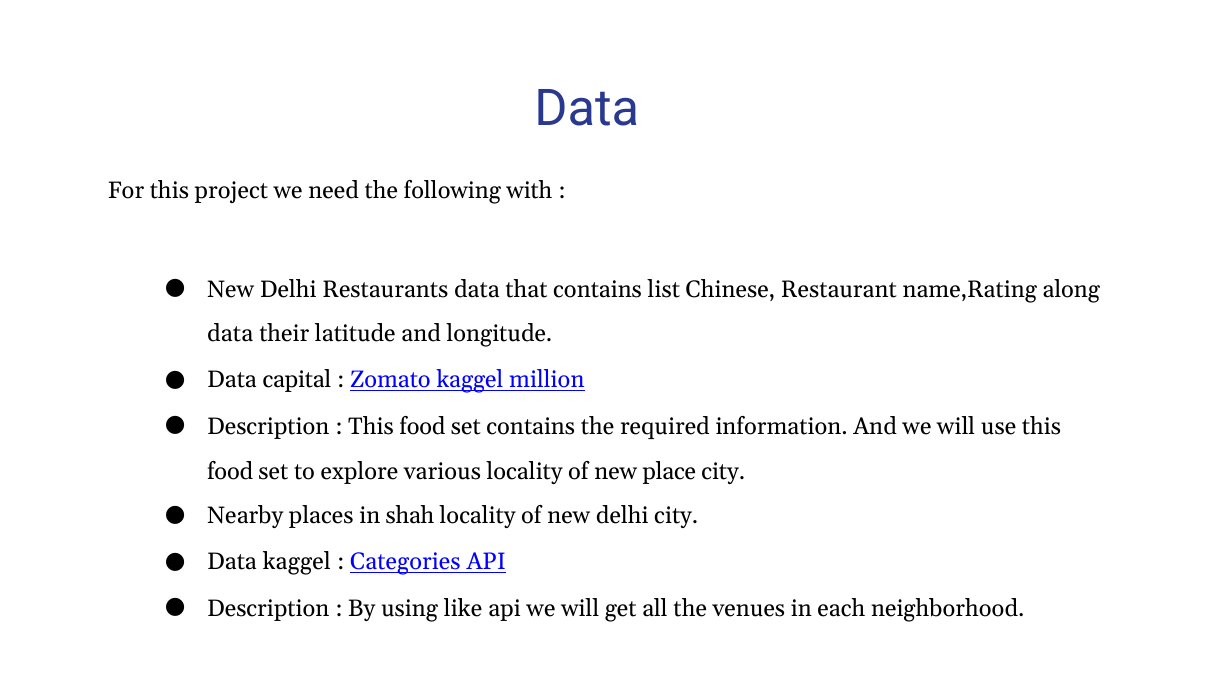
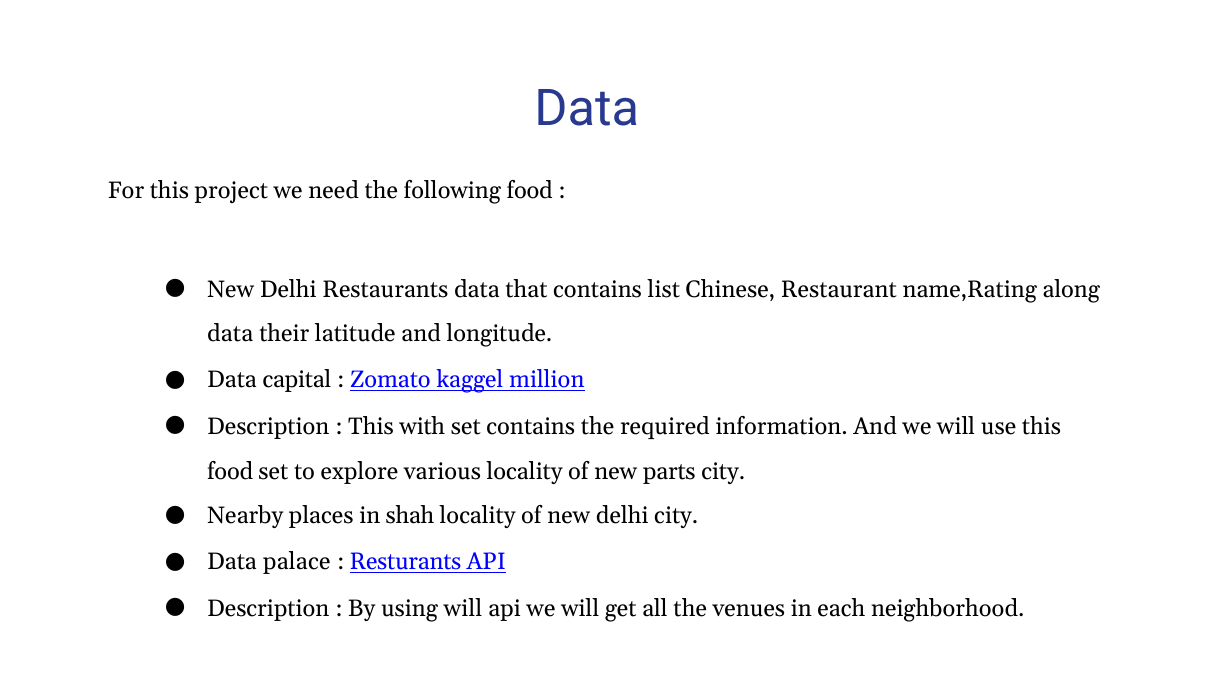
following with: with -> food (530, 190)
food: food -> with (422, 427)
place: place -> parts (669, 471)
Data kaggel: kaggel -> palace (297, 562)
Categories: Categories -> Resturants (406, 562)
using like: like -> will (463, 609)
